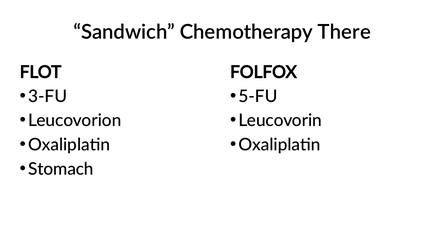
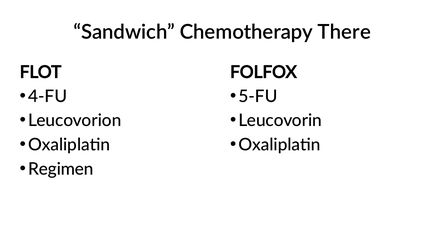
3-FU: 3-FU -> 4-FU (48, 96)
Stomach: Stomach -> Regimen (61, 169)
